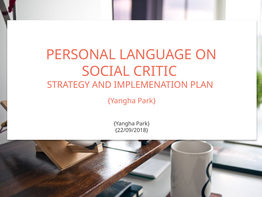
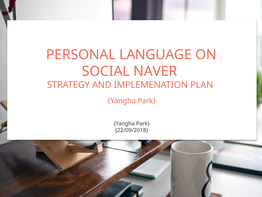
CRITIC: CRITIC -> NAVER (155, 71)
